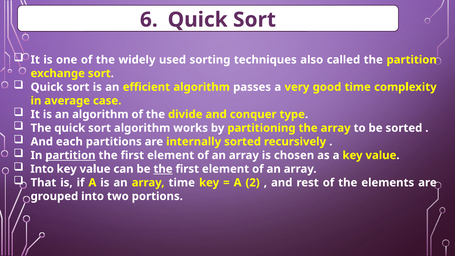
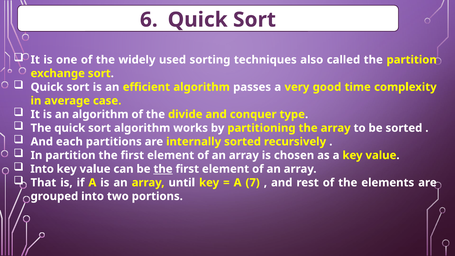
partition underline: present -> none (70, 155)
array time: time -> until (182, 183)
2: 2 -> 7 (253, 183)
